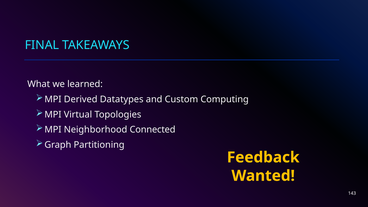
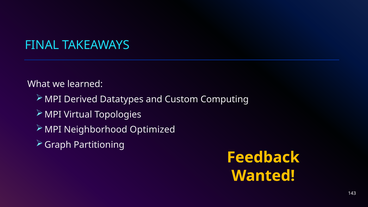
Connected: Connected -> Optimized (152, 130)
